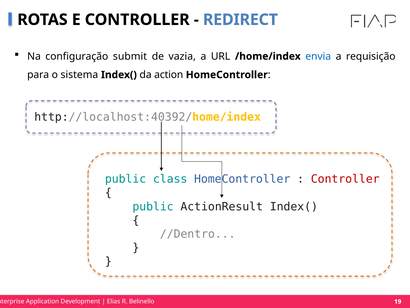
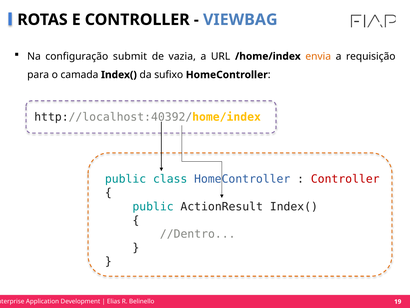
REDIRECT: REDIRECT -> VIEWBAG (240, 20)
envia colour: blue -> orange (318, 56)
sistema: sistema -> camada (79, 75)
action: action -> sufixo (169, 75)
